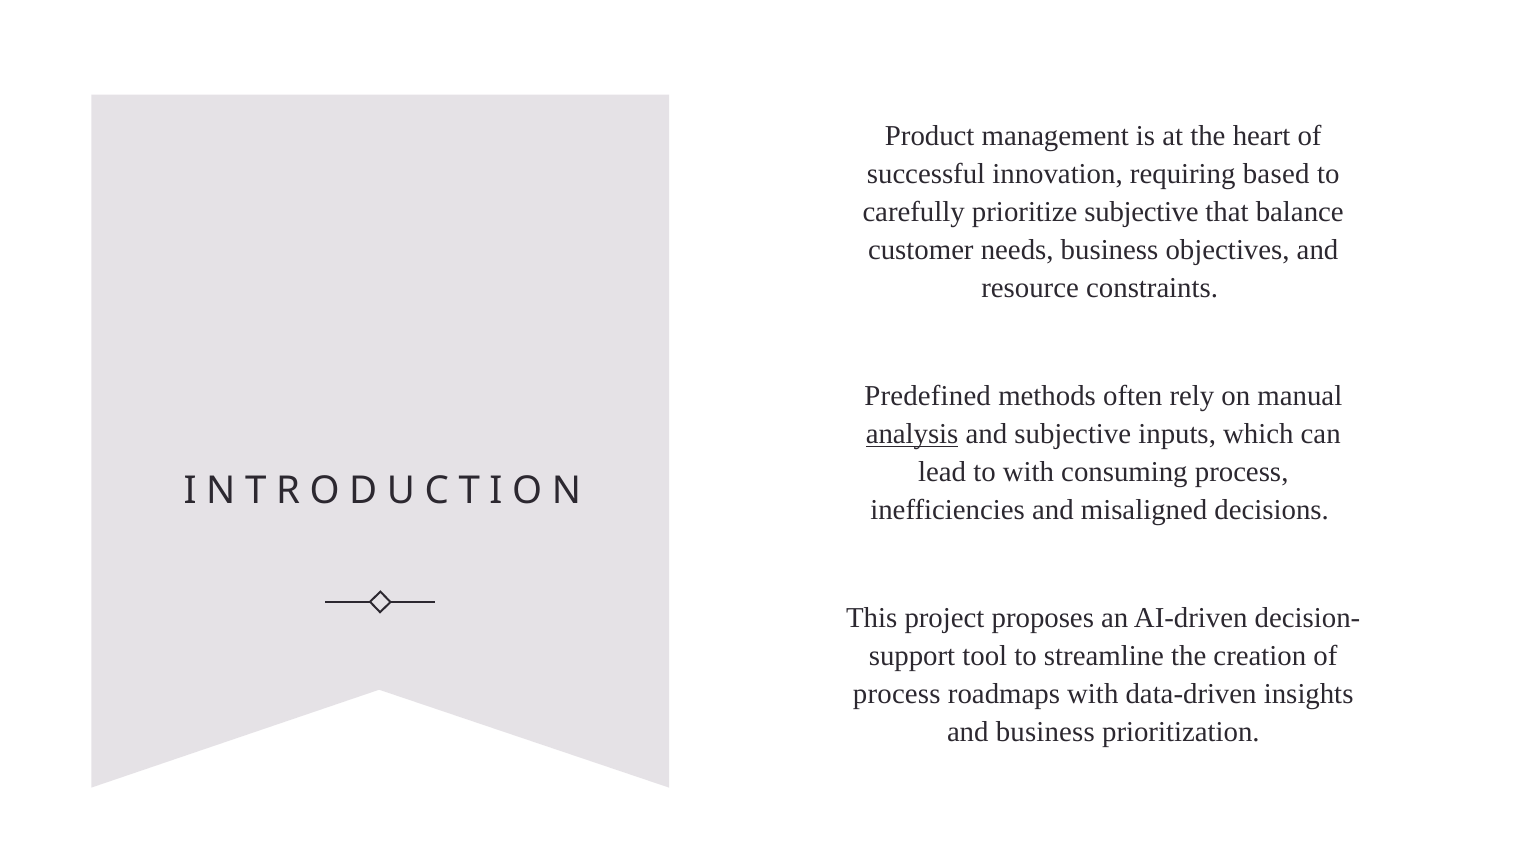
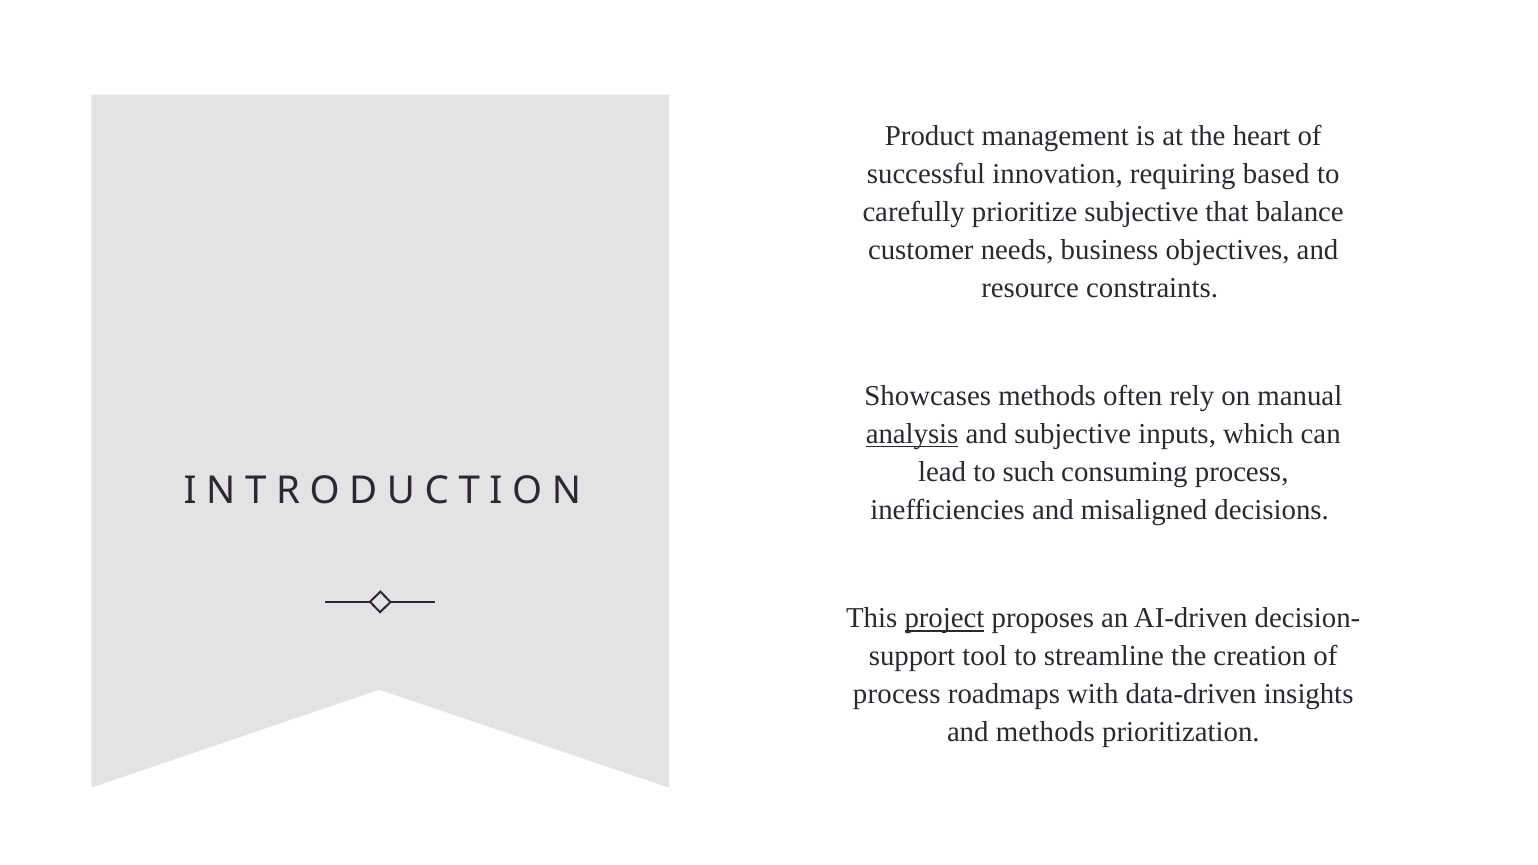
Predefined: Predefined -> Showcases (928, 396)
to with: with -> such (1029, 472)
project underline: none -> present (944, 618)
and business: business -> methods (1045, 733)
